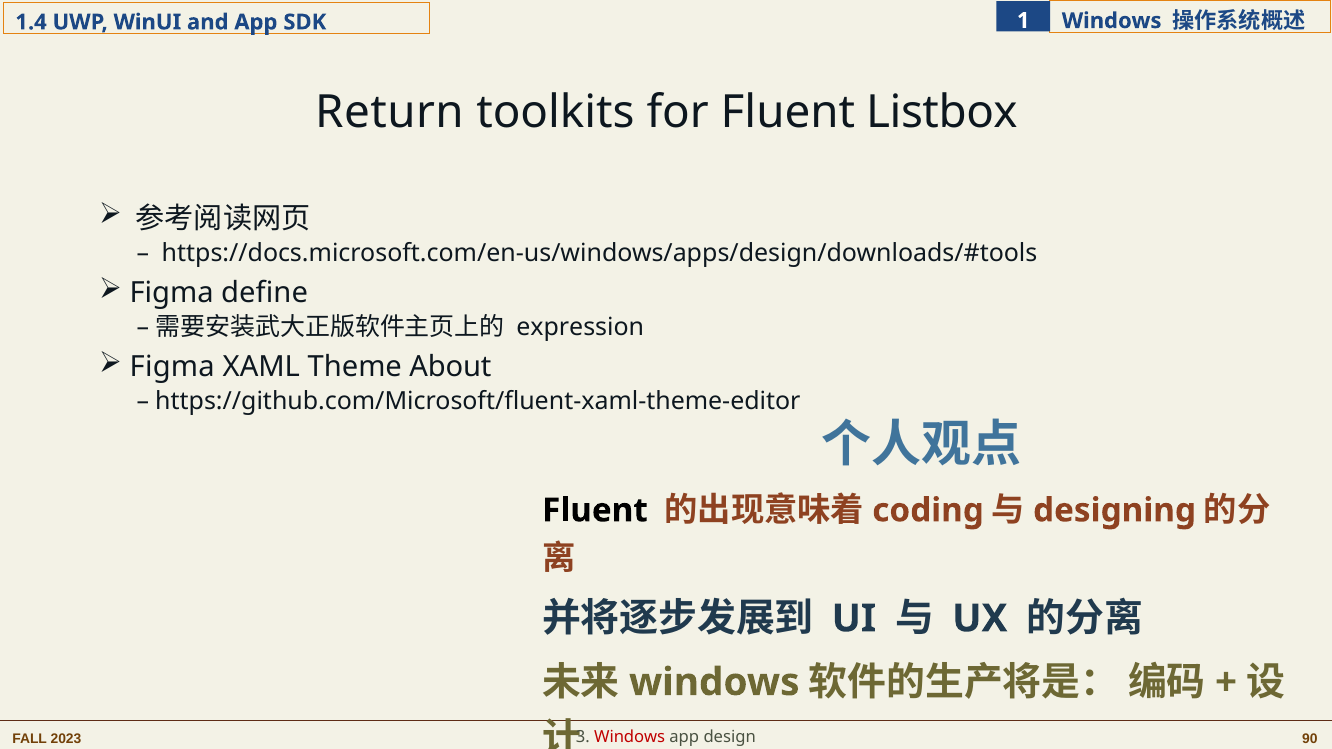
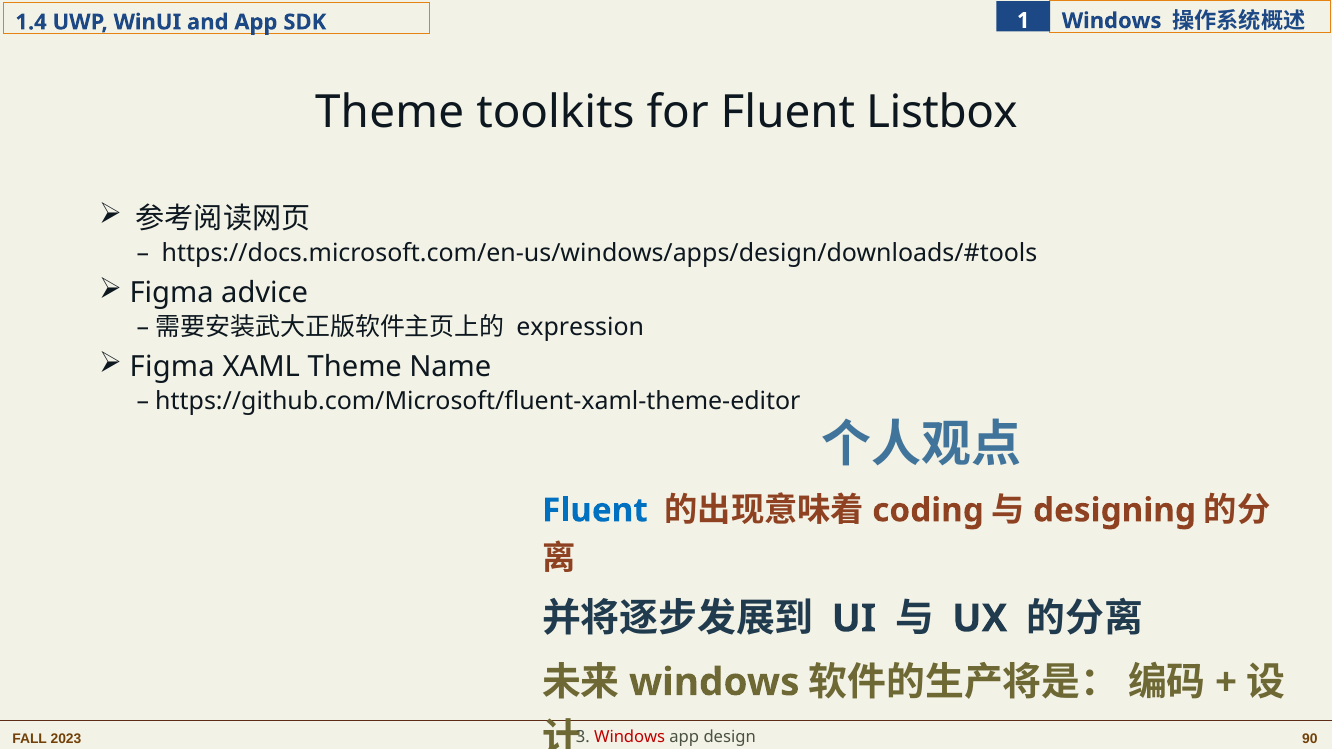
Return: Return -> Theme (390, 112)
define: define -> advice (265, 293)
About: About -> Name (450, 367)
Fluent colour: black -> blue (595, 511)
